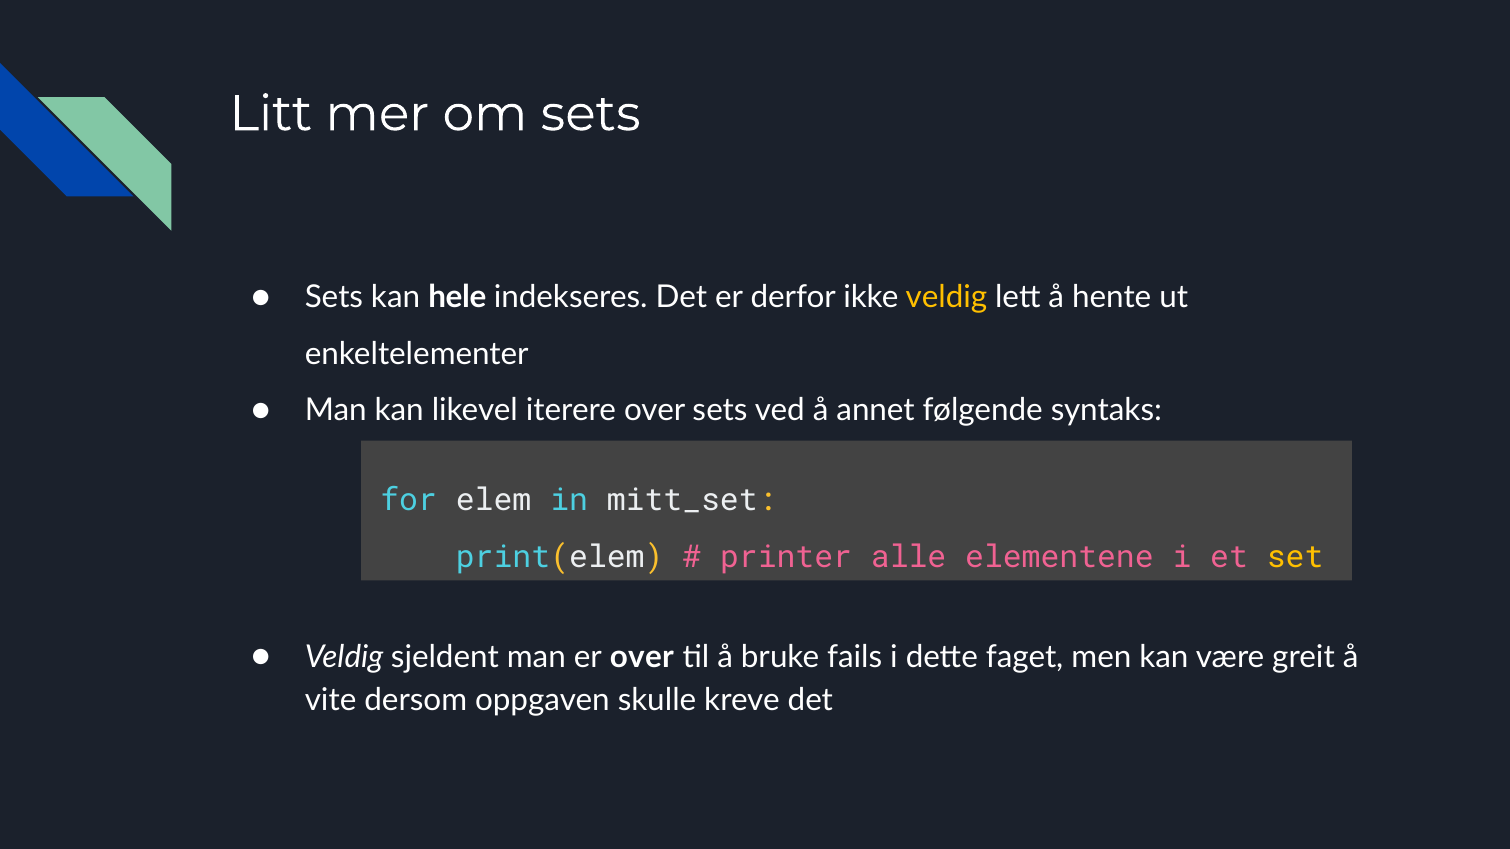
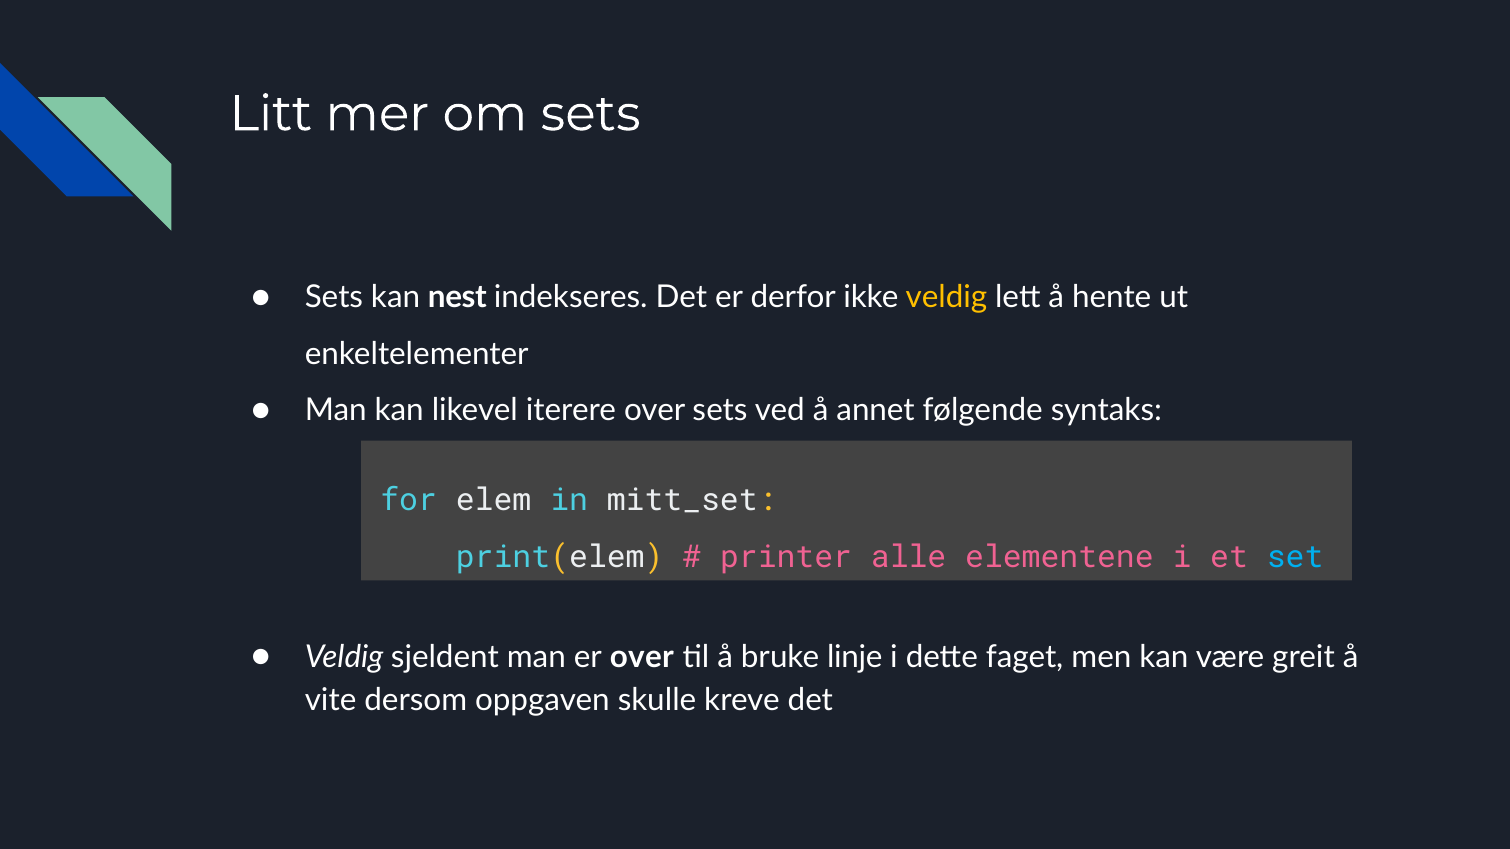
hele: hele -> nest (457, 298)
set colour: yellow -> light blue (1295, 557)
fails: fails -> linje (855, 657)
